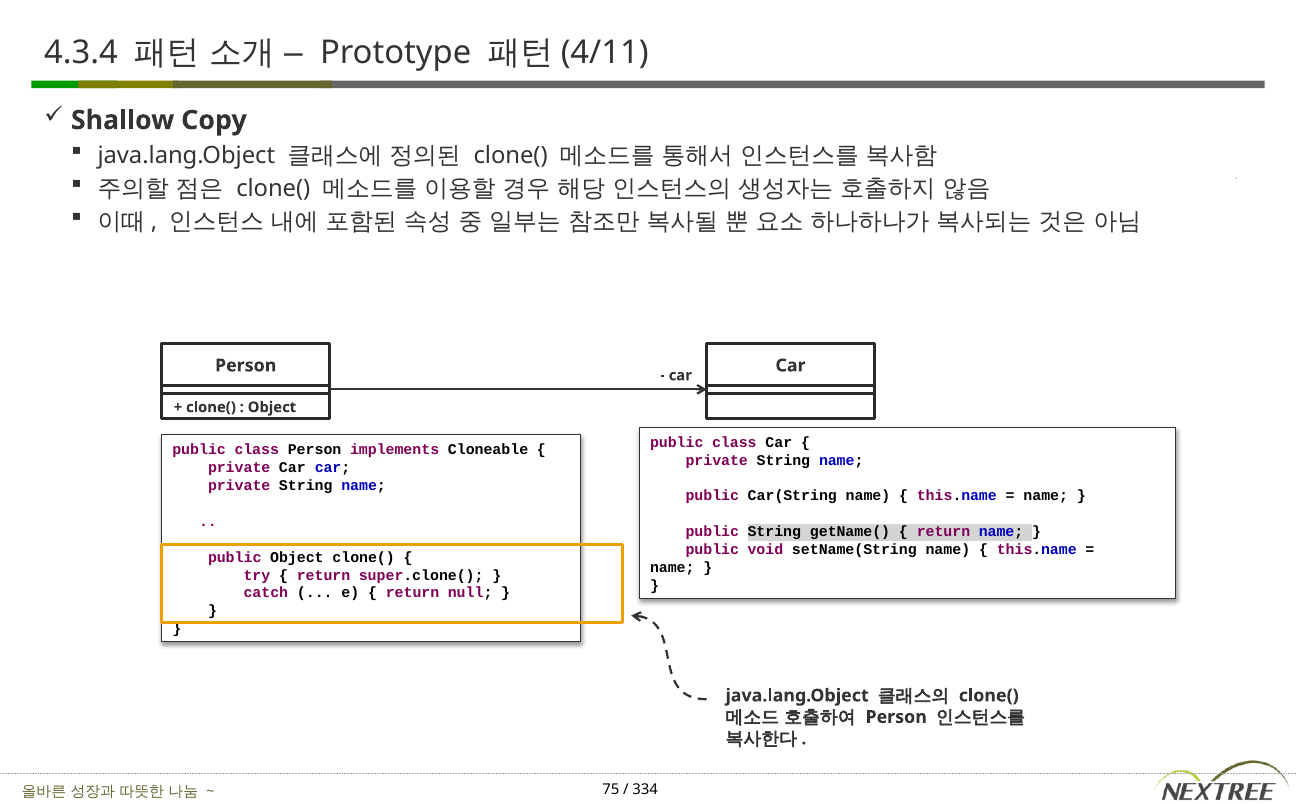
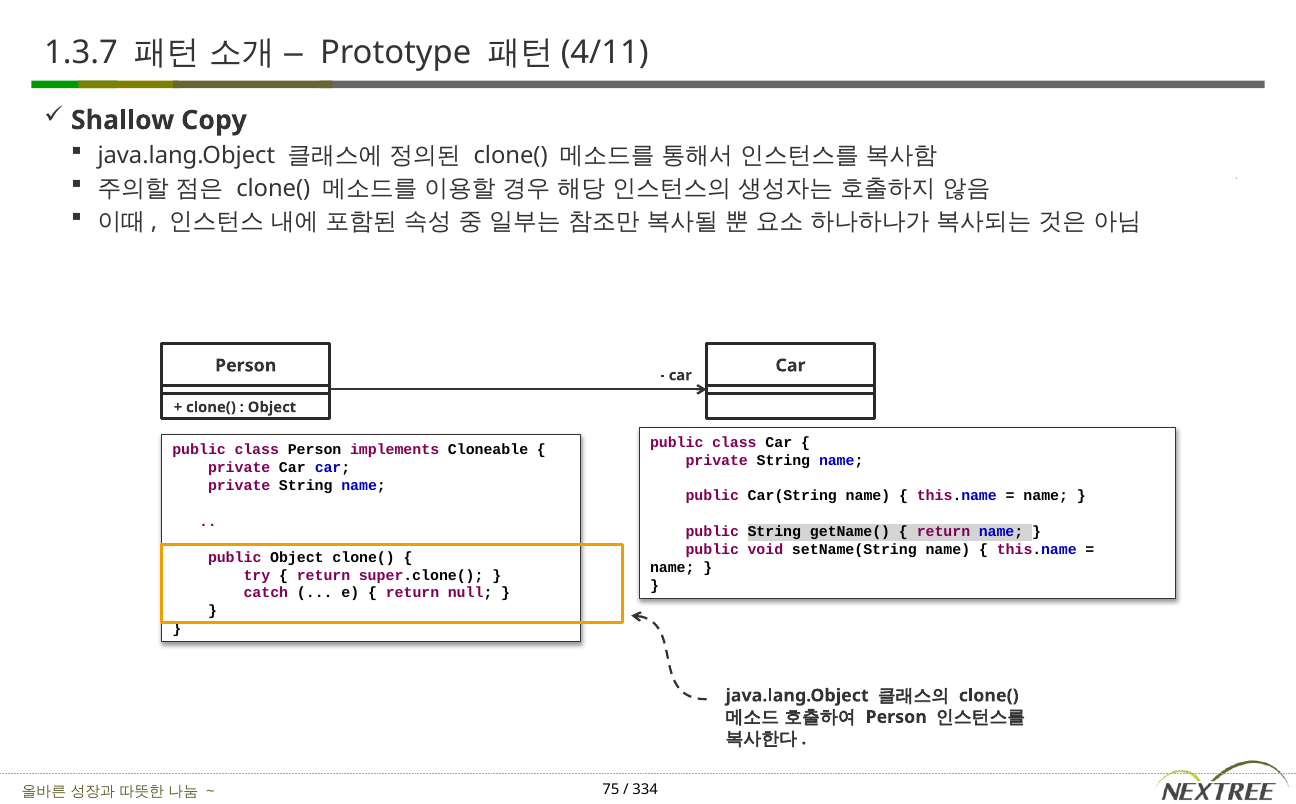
4.3.4: 4.3.4 -> 1.3.7 (81, 52)
